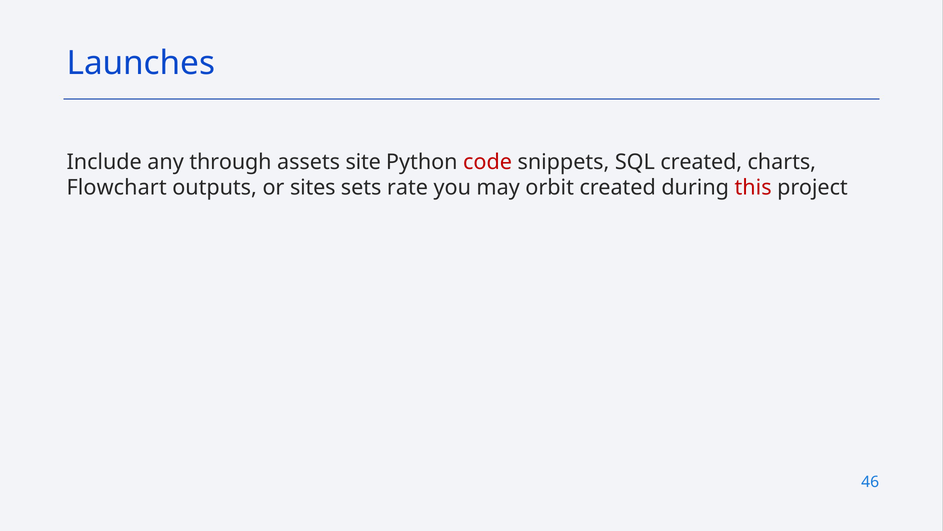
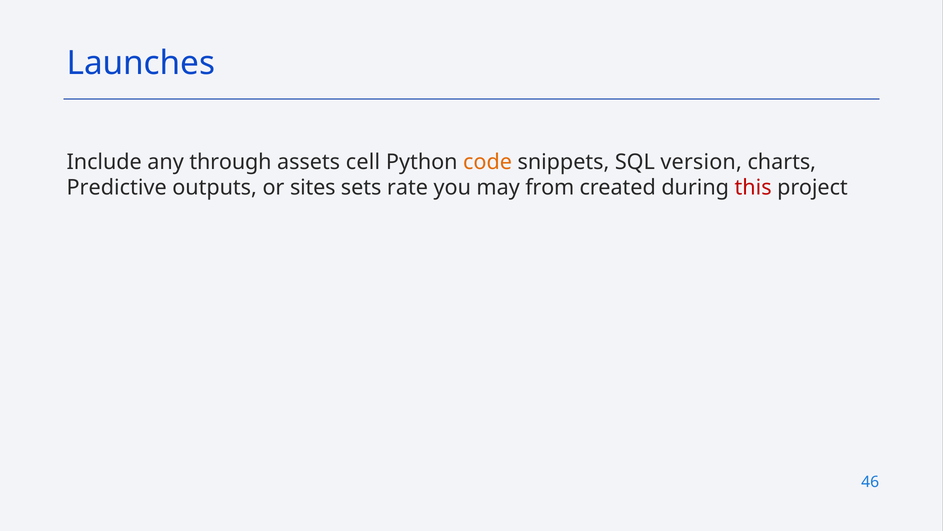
site: site -> cell (363, 162)
code colour: red -> orange (488, 162)
SQL created: created -> version (701, 162)
Flowchart: Flowchart -> Predictive (117, 188)
orbit: orbit -> from (550, 188)
